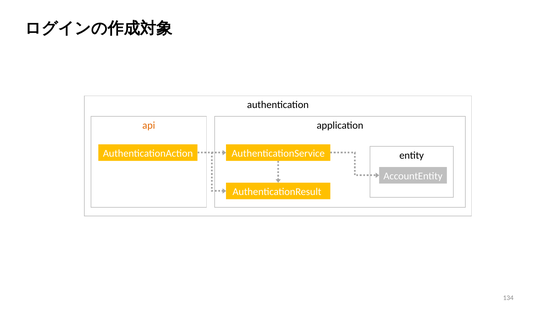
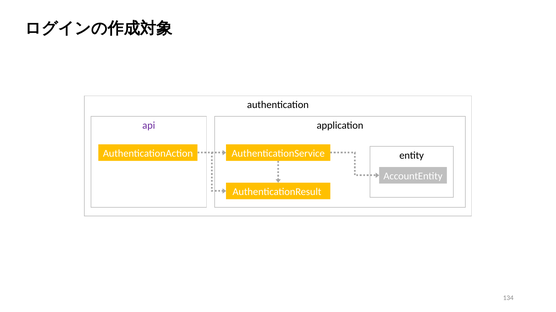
api colour: orange -> purple (149, 126)
